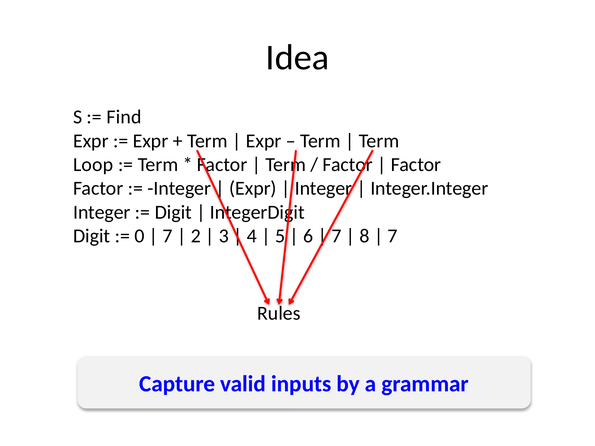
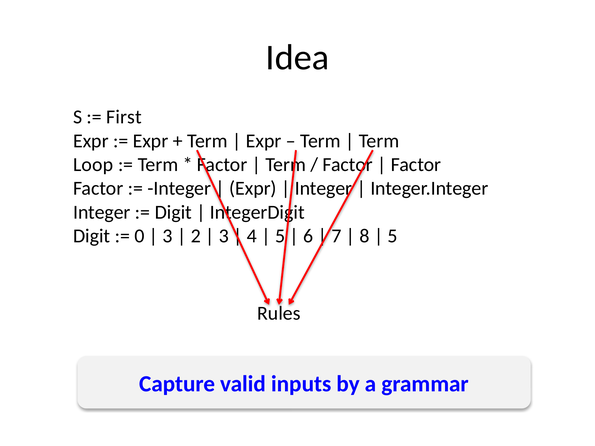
Find: Find -> First (124, 117)
7: 7 -> 3 (168, 236)
7: 7 -> 5 (393, 236)
